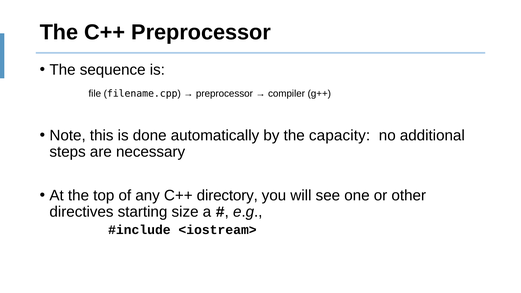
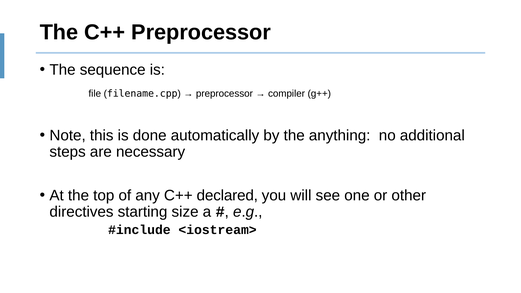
capacity: capacity -> anything (340, 135)
directory: directory -> declared (227, 196)
